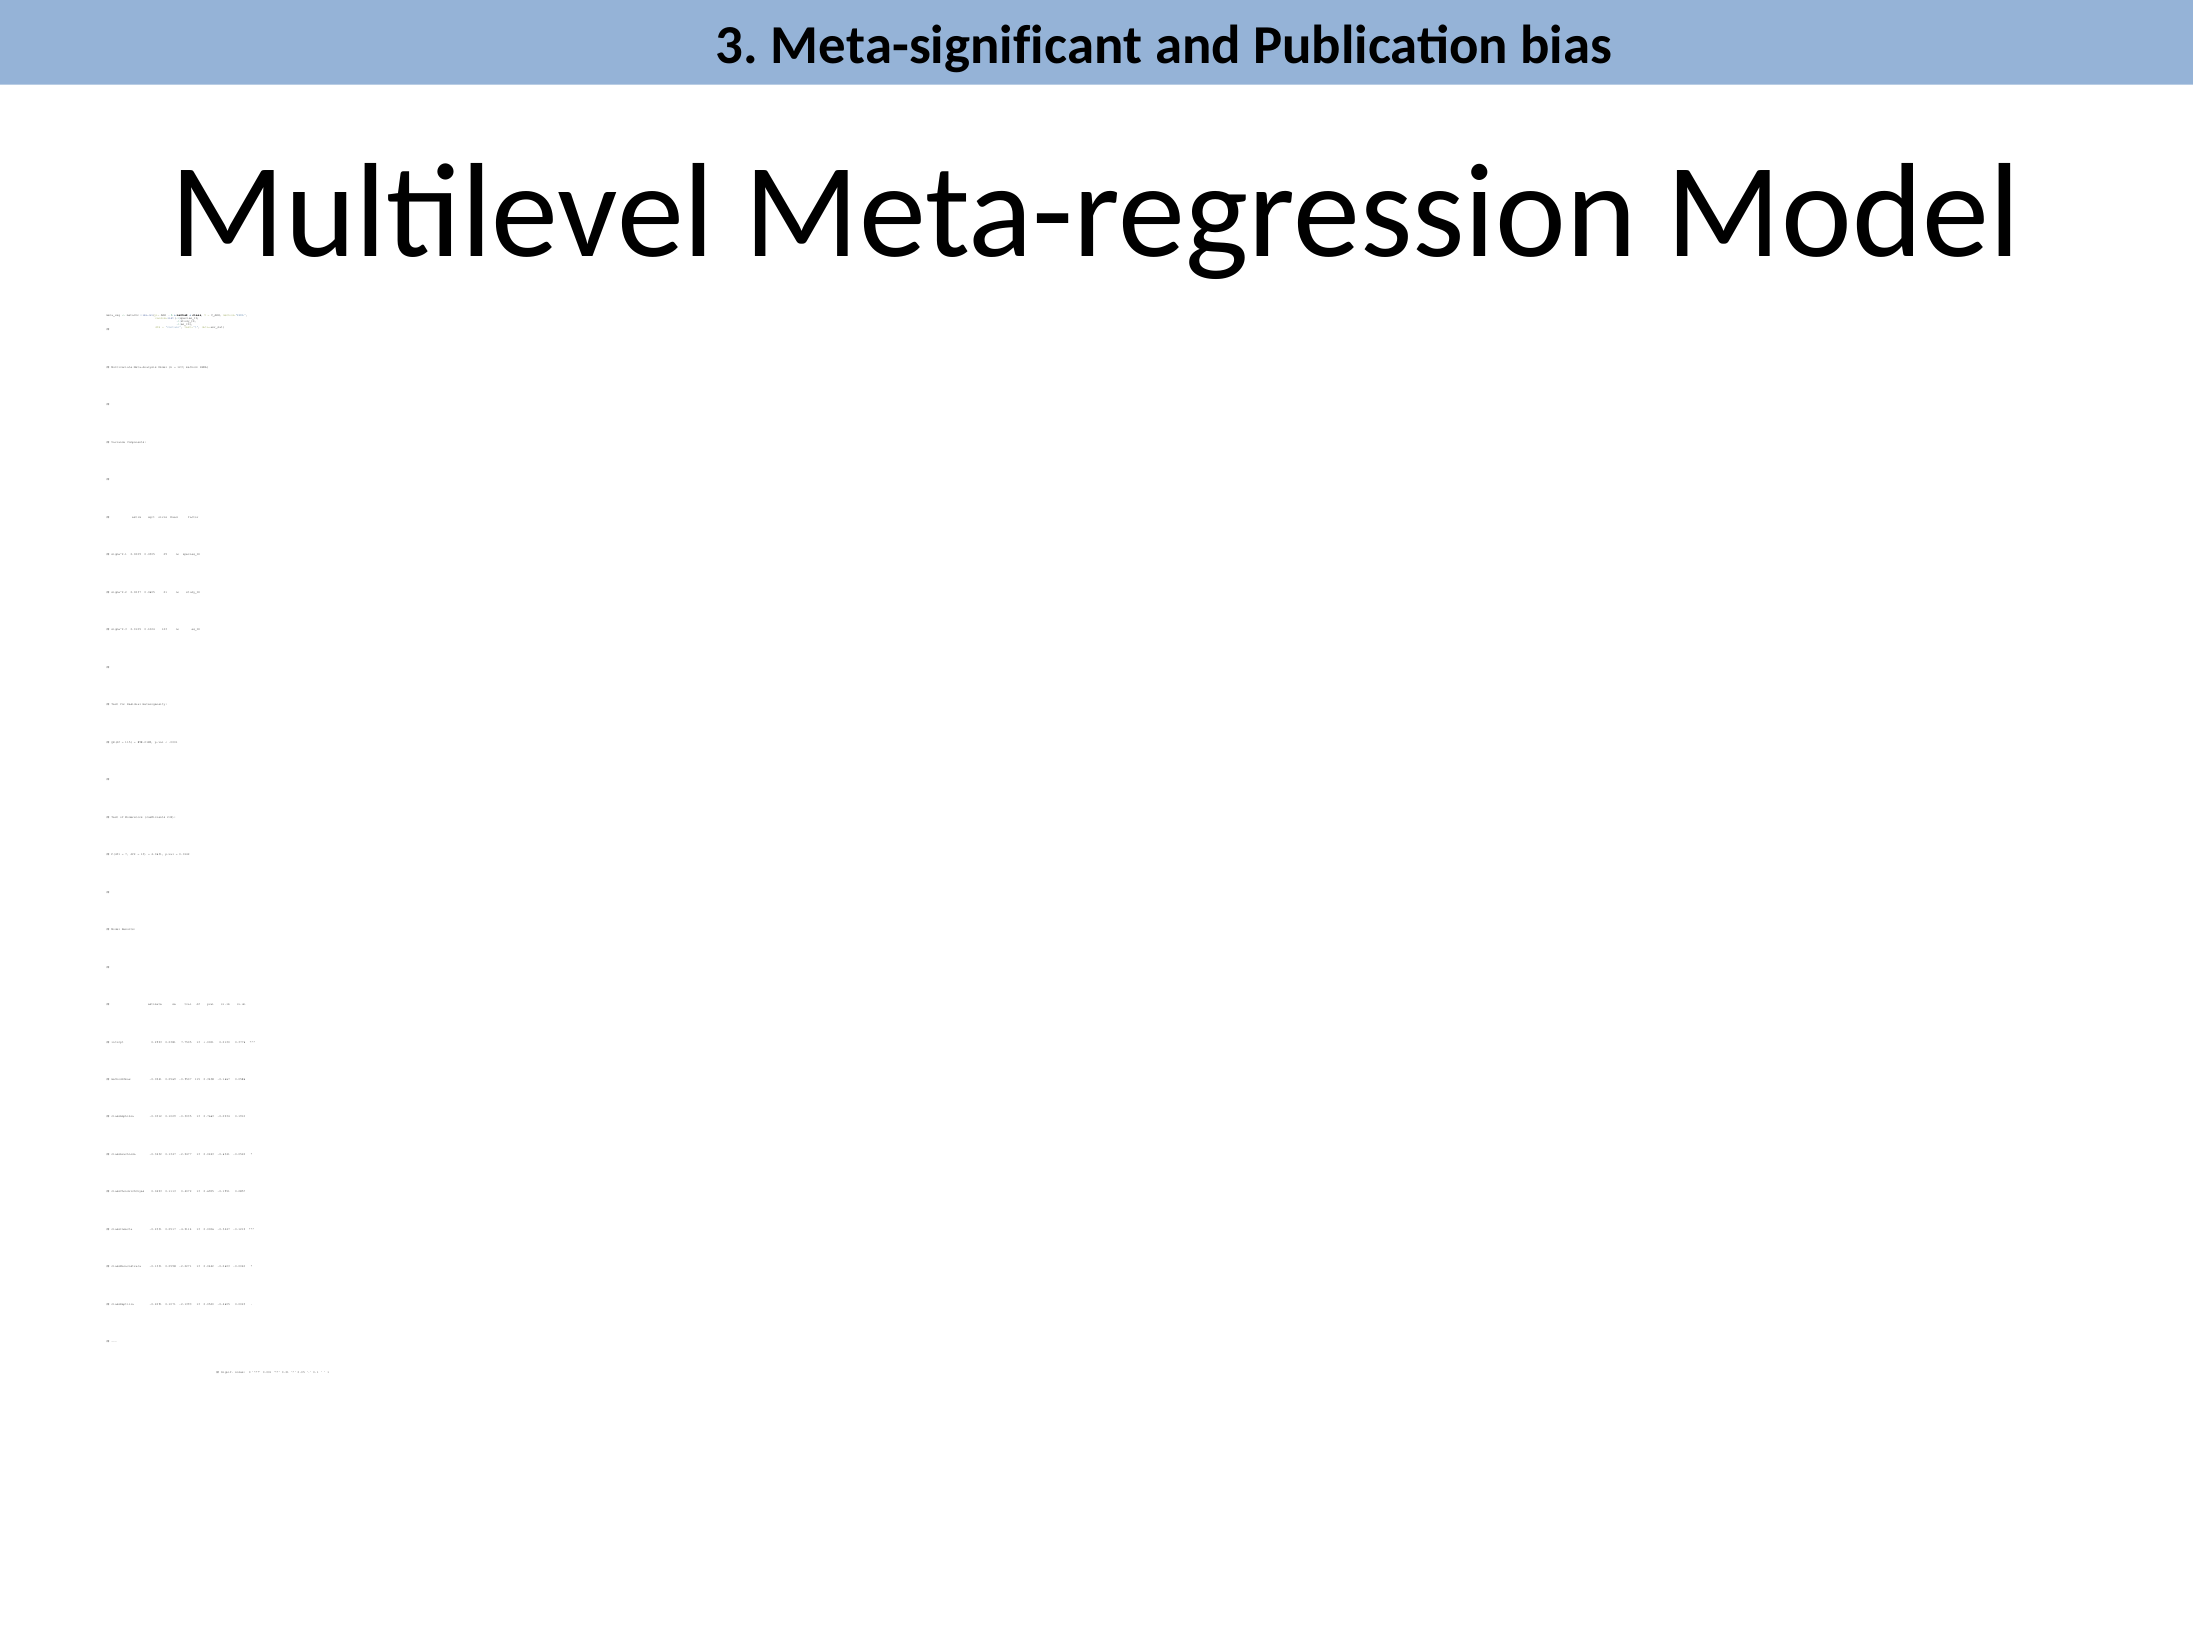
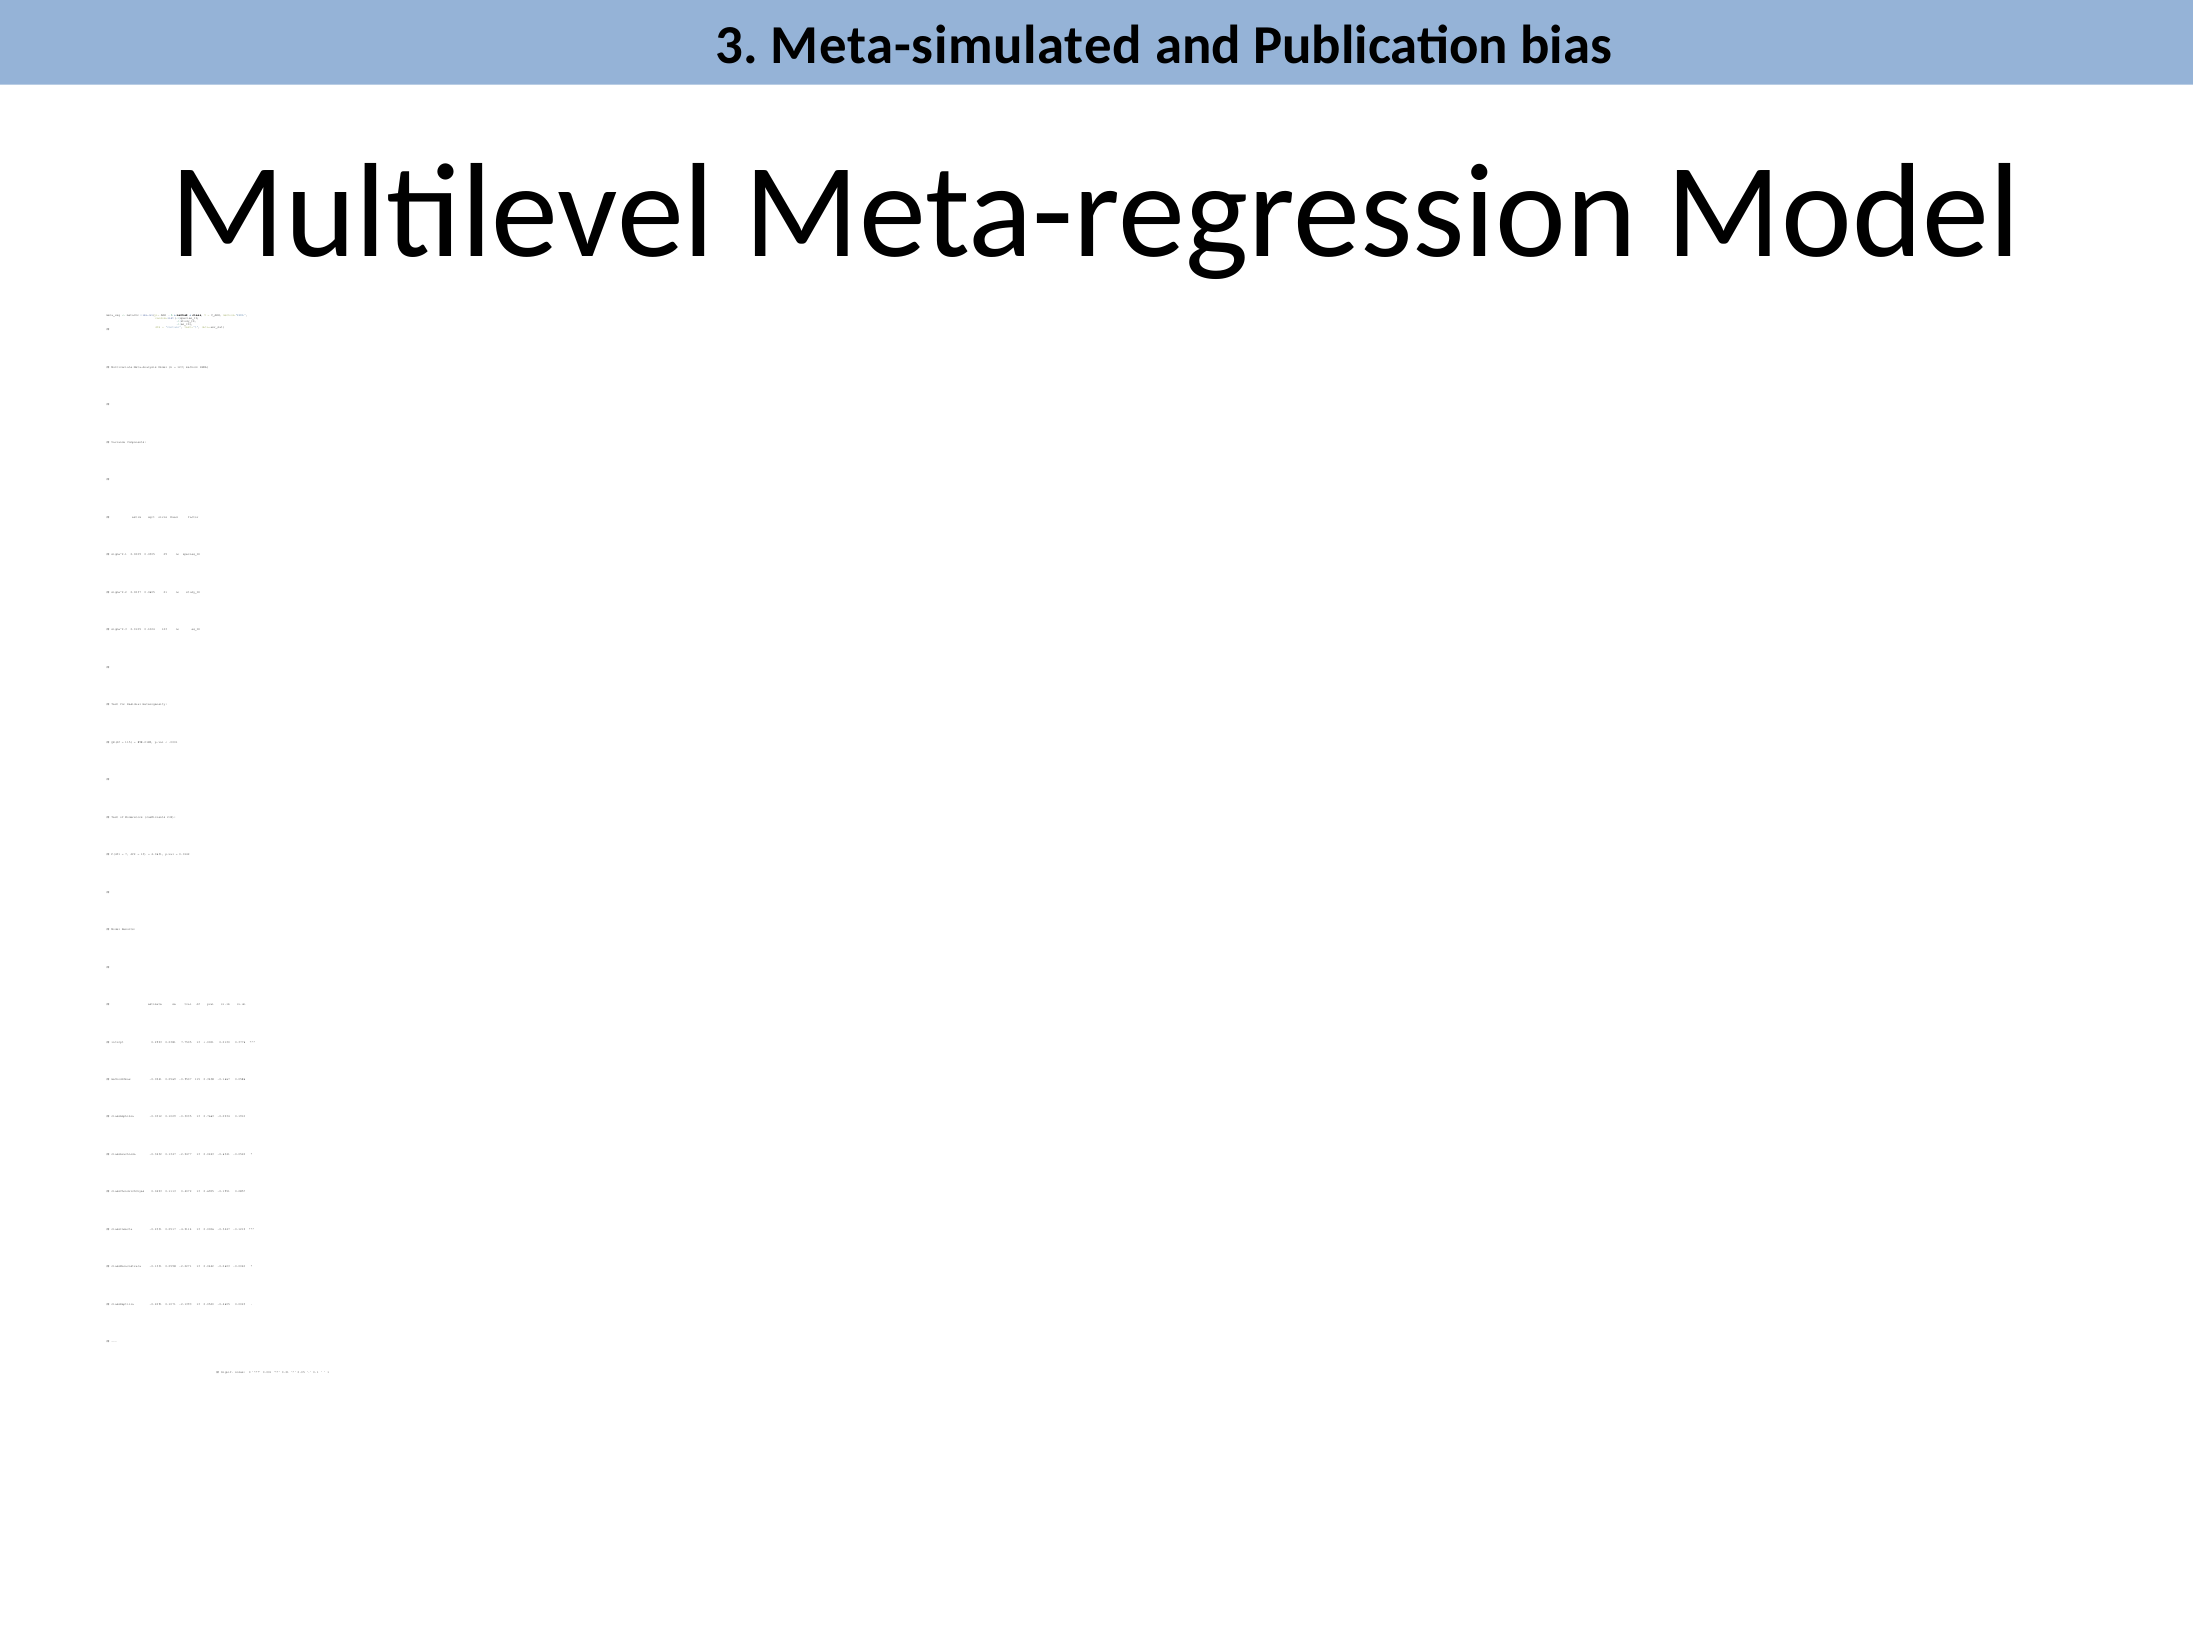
Meta-significant: Meta-significant -> Meta-simulated (956, 45)
